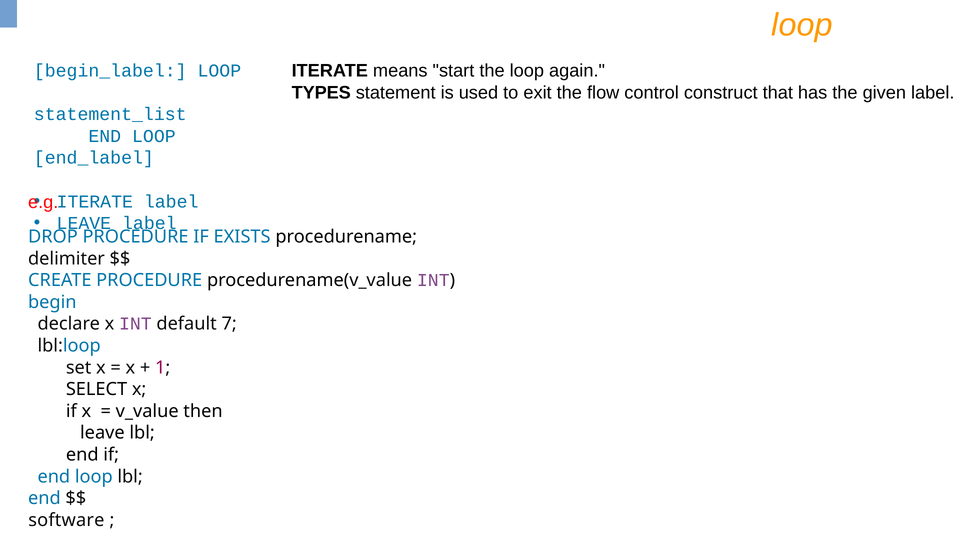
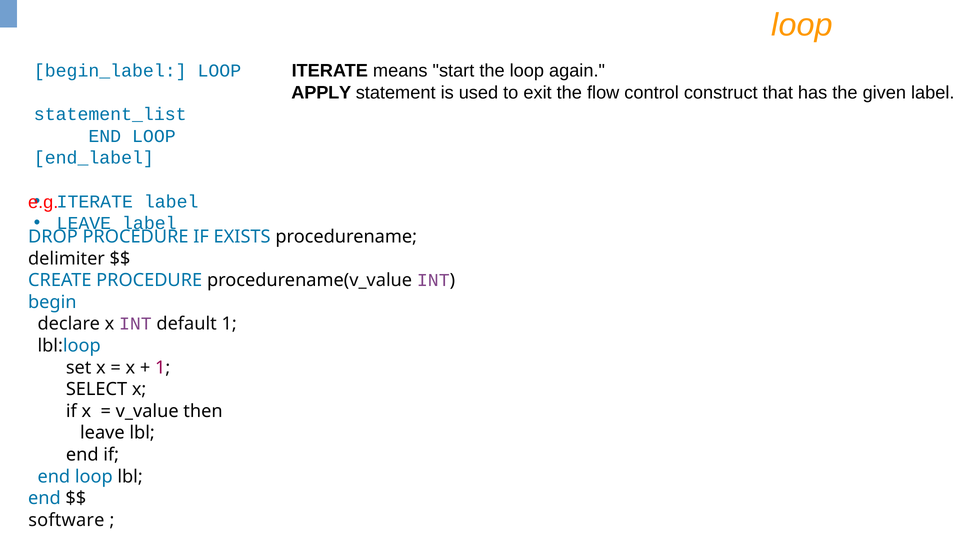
TYPES: TYPES -> APPLY (321, 93)
default 7: 7 -> 1 (229, 324)
